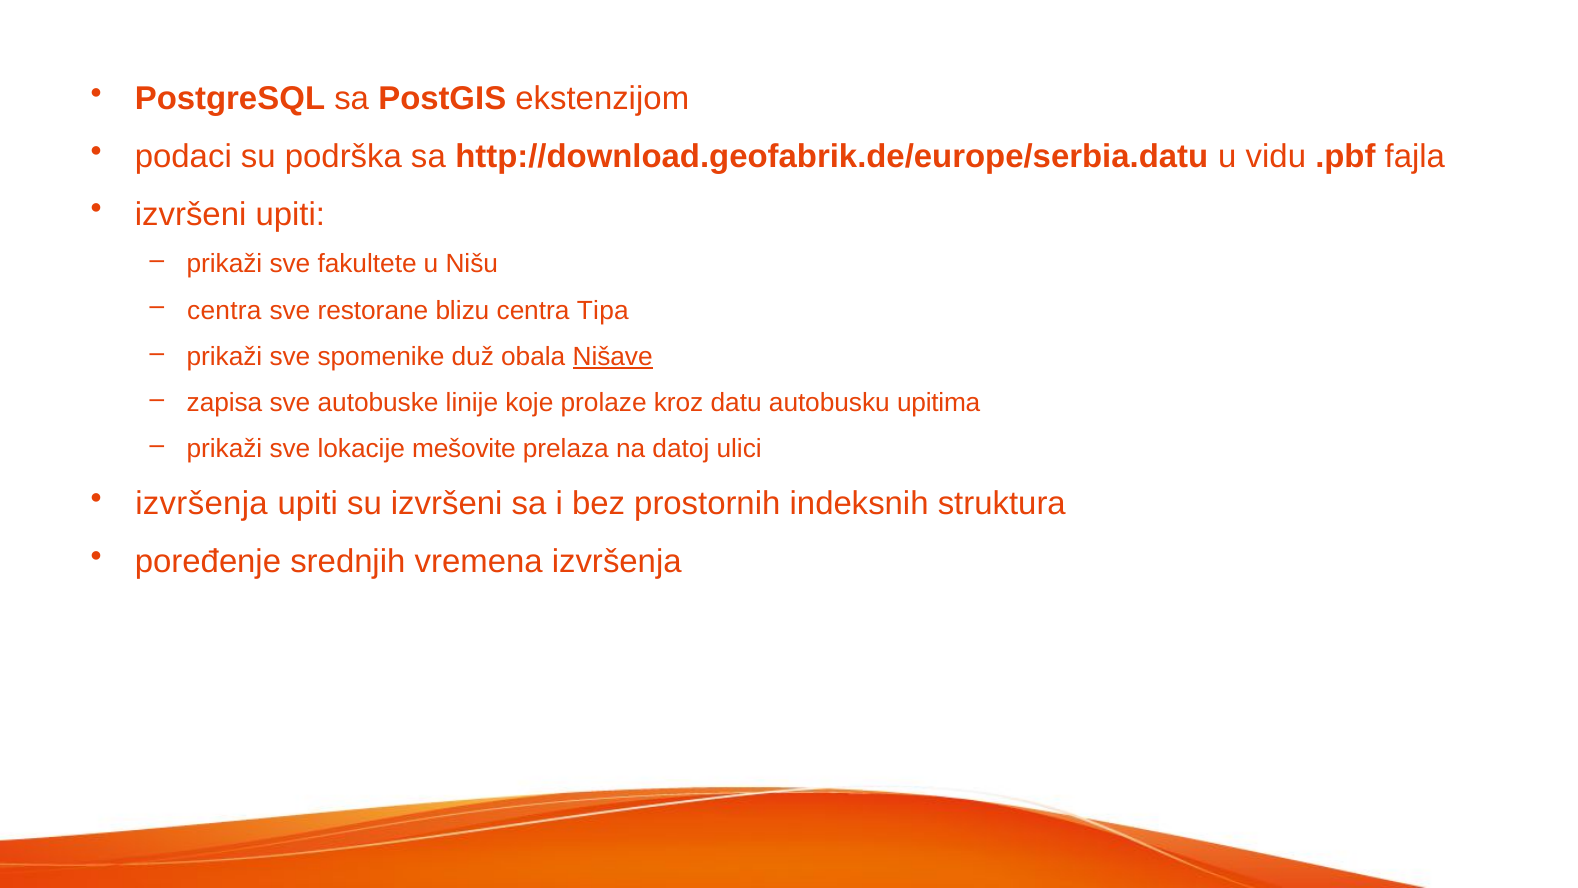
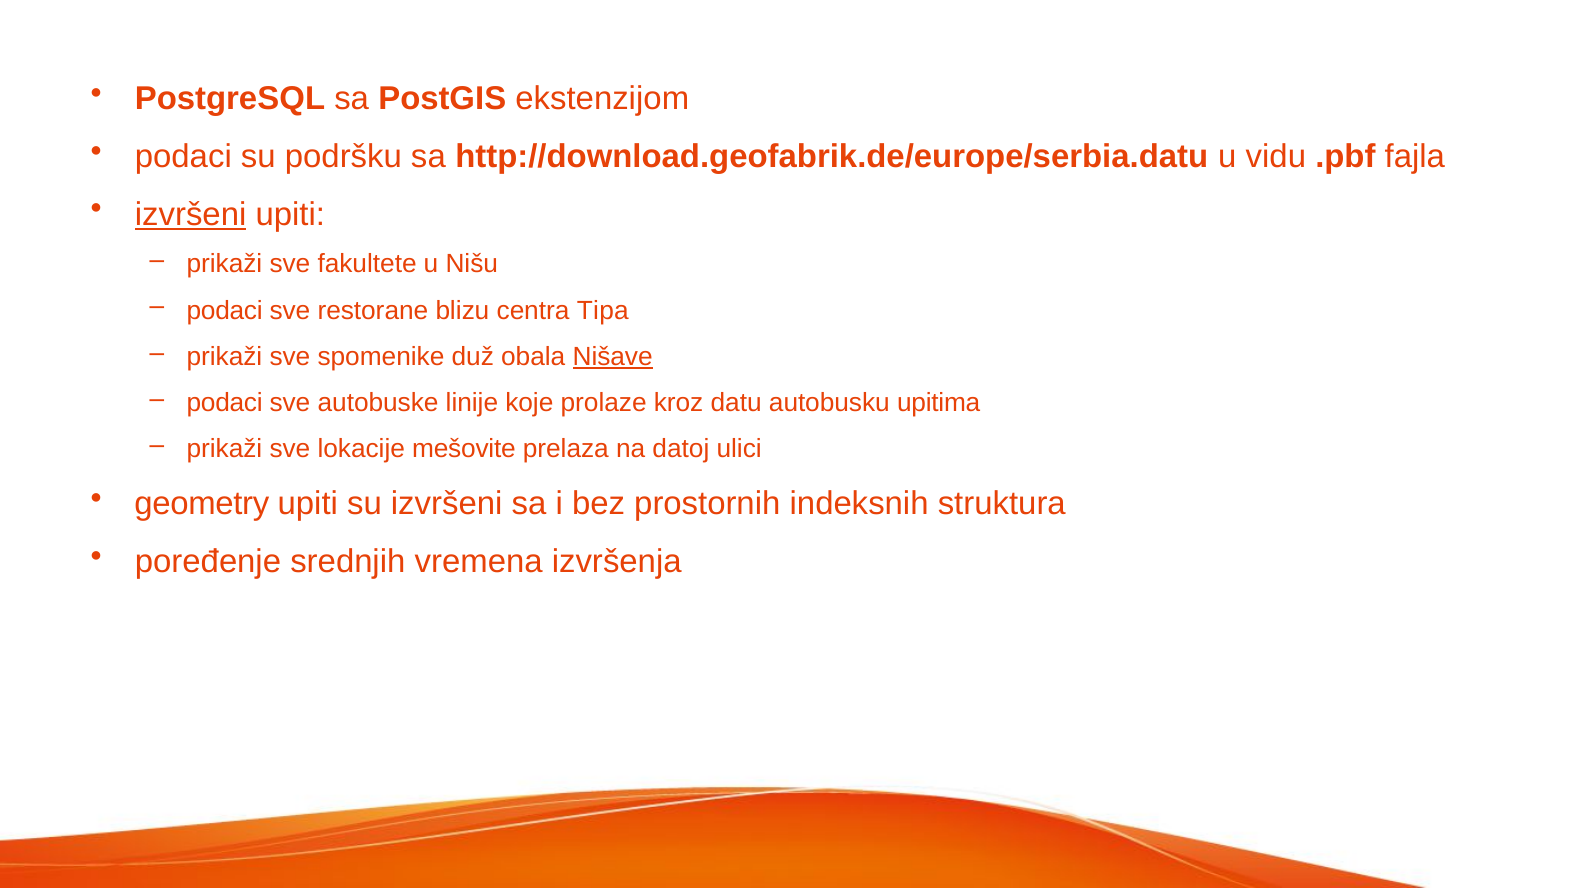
podrška: podrška -> podršku (343, 156)
izvršeni underline: none -> present (191, 214)
centra: centra -> podaci (225, 310)
zapisa: zapisa -> podaci (225, 403)
izvršenja: izvršenja -> geometry (202, 503)
